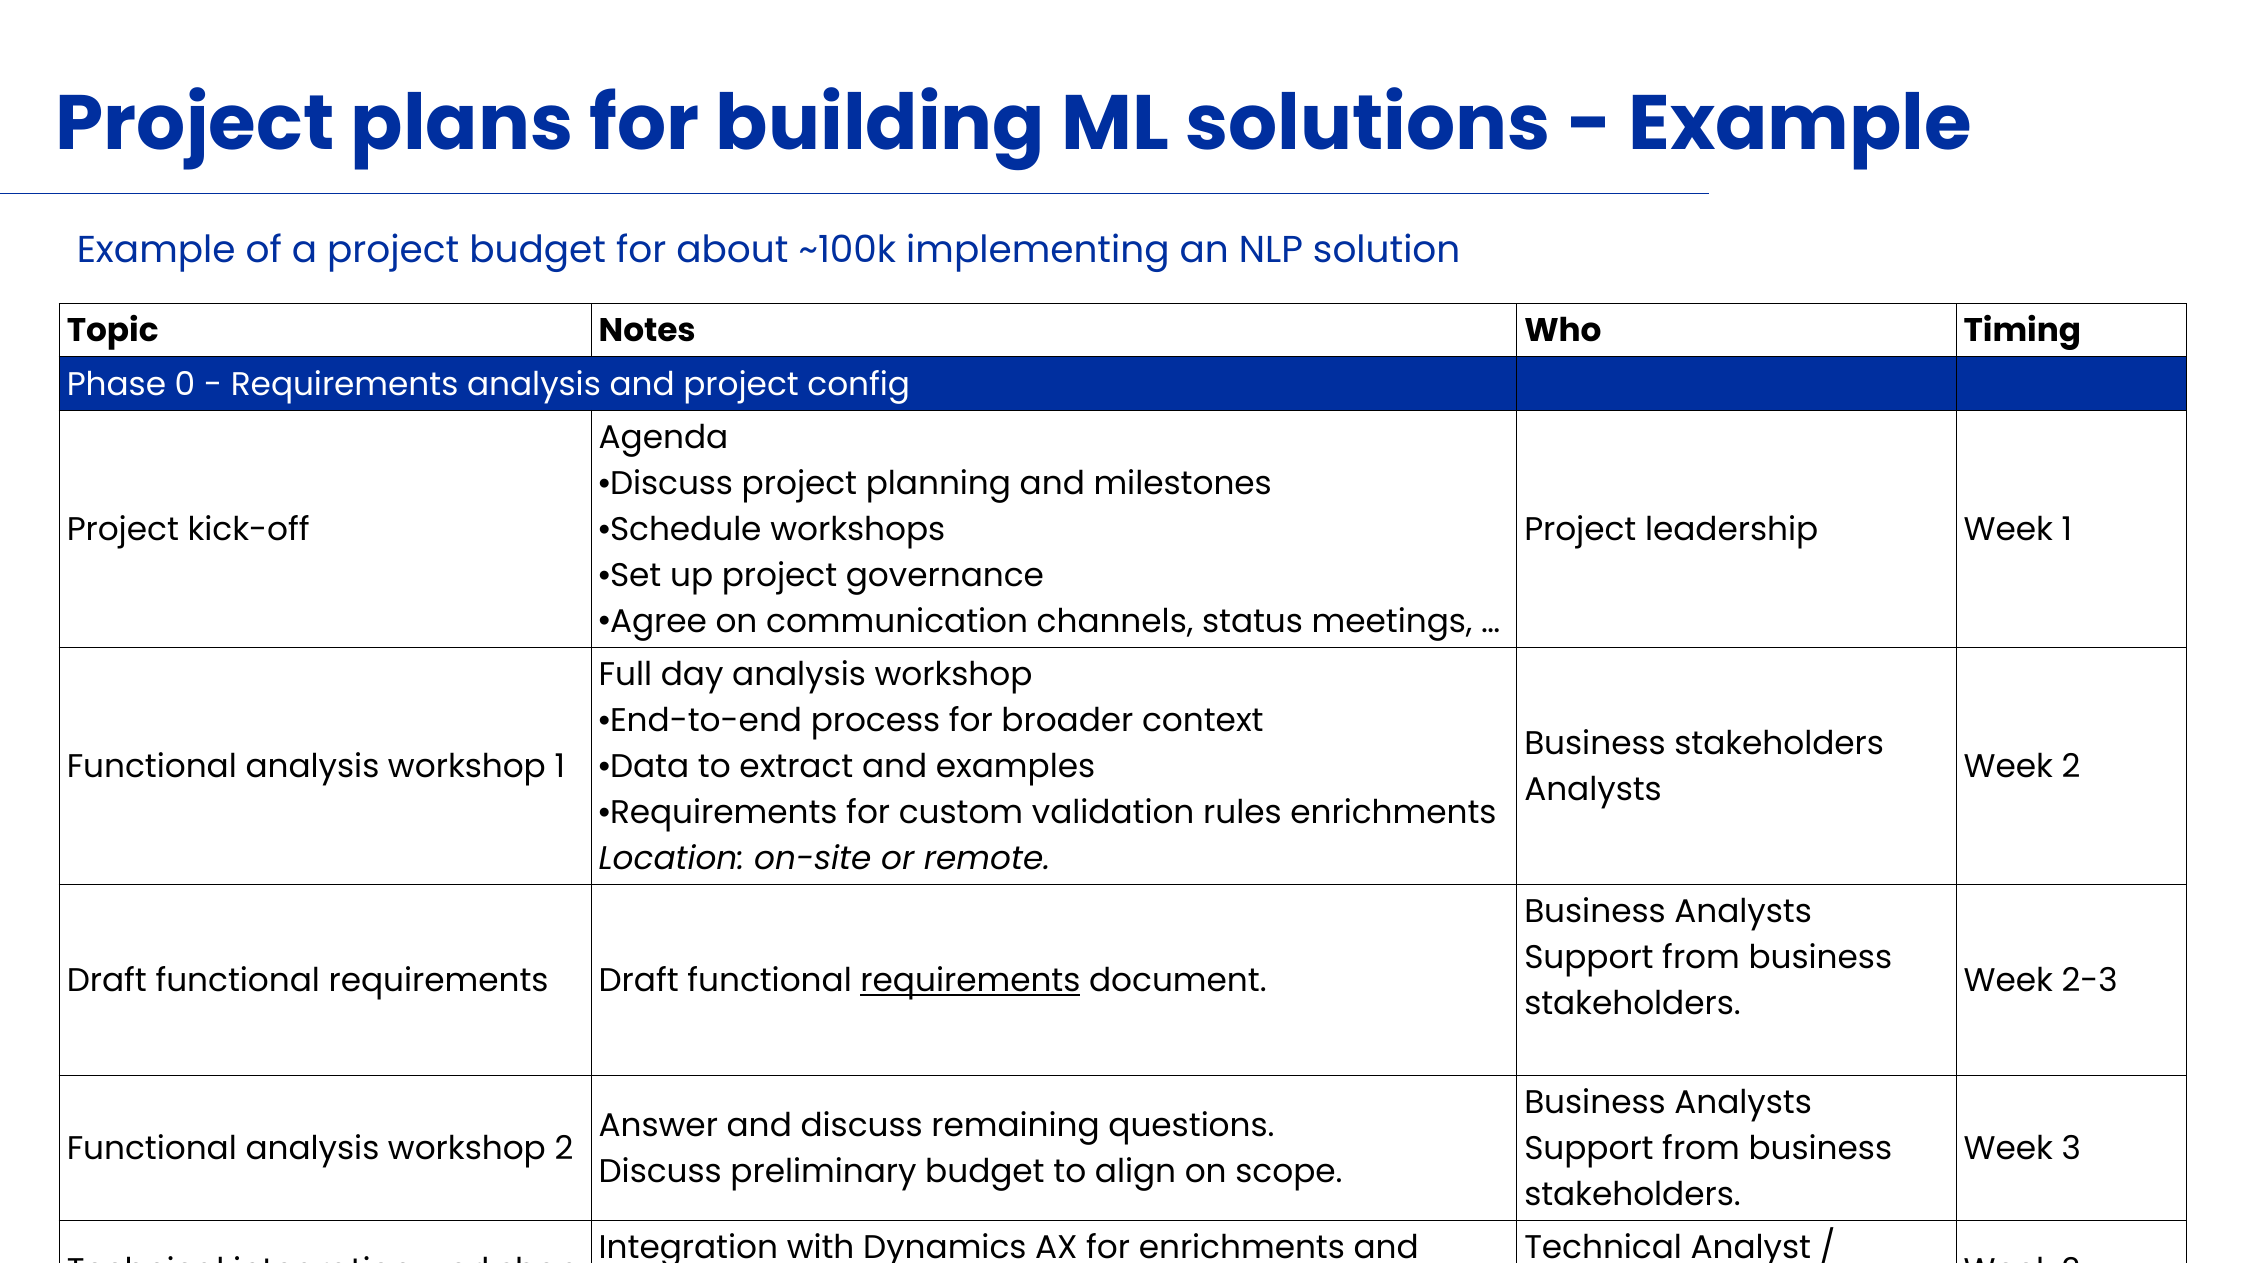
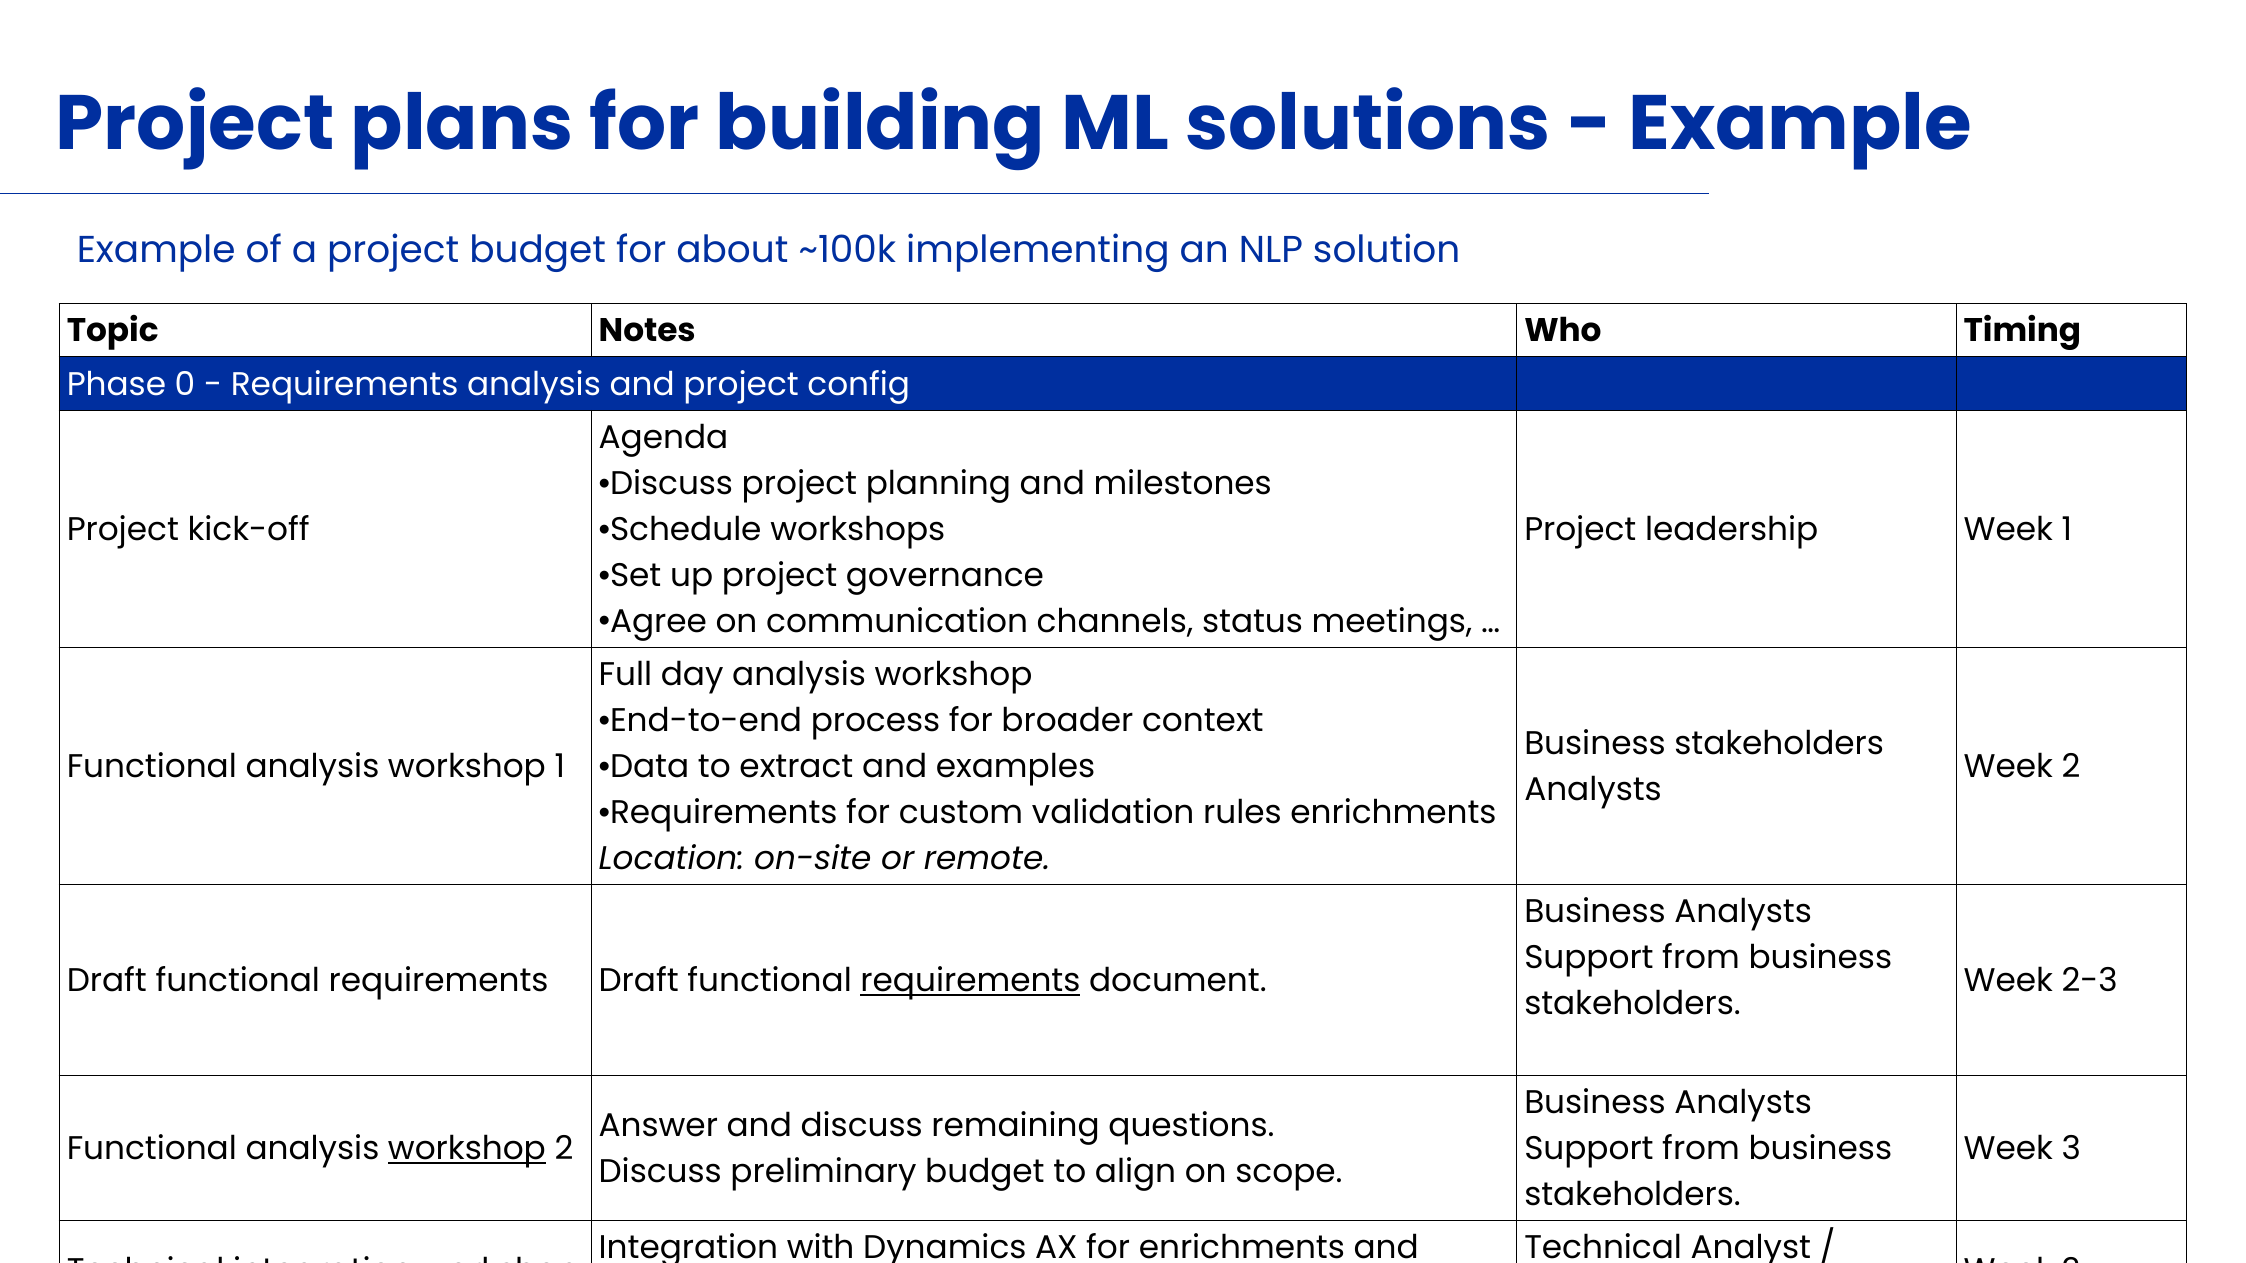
workshop underline: none -> present (467, 1149)
